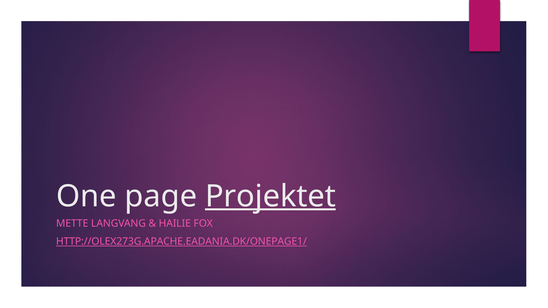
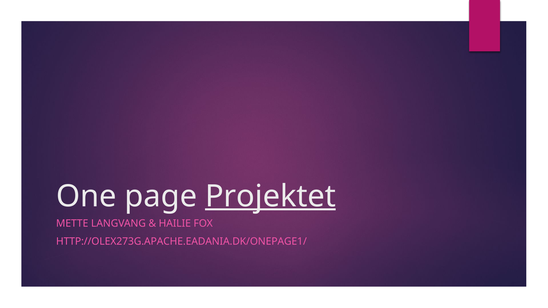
HTTP://OLEX273G.APACHE.EADANIA.DK/ONEPAGE1/ underline: present -> none (181, 242)
